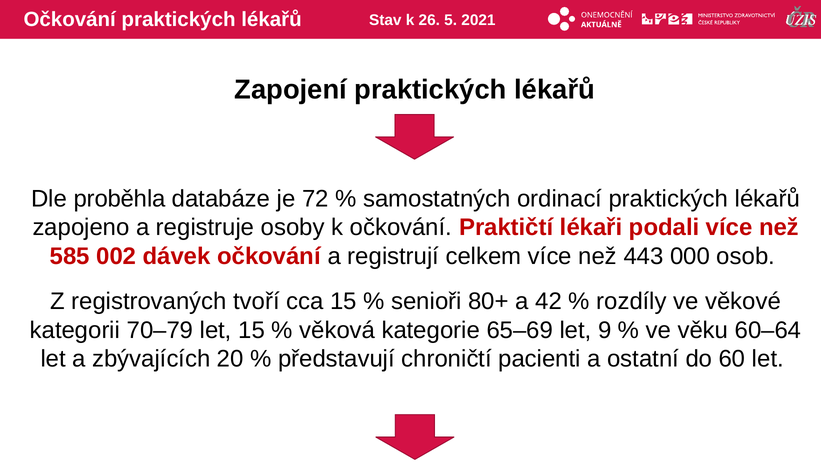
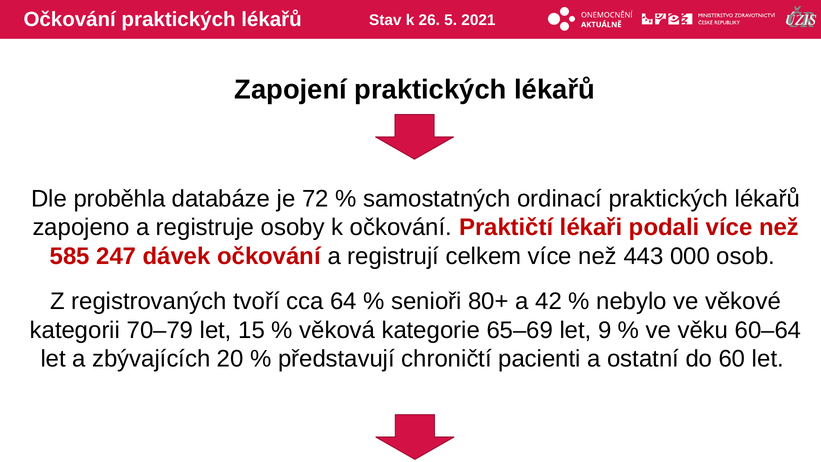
002: 002 -> 247 (116, 256)
cca 15: 15 -> 64 (343, 301)
rozdíly: rozdíly -> nebylo (632, 301)
